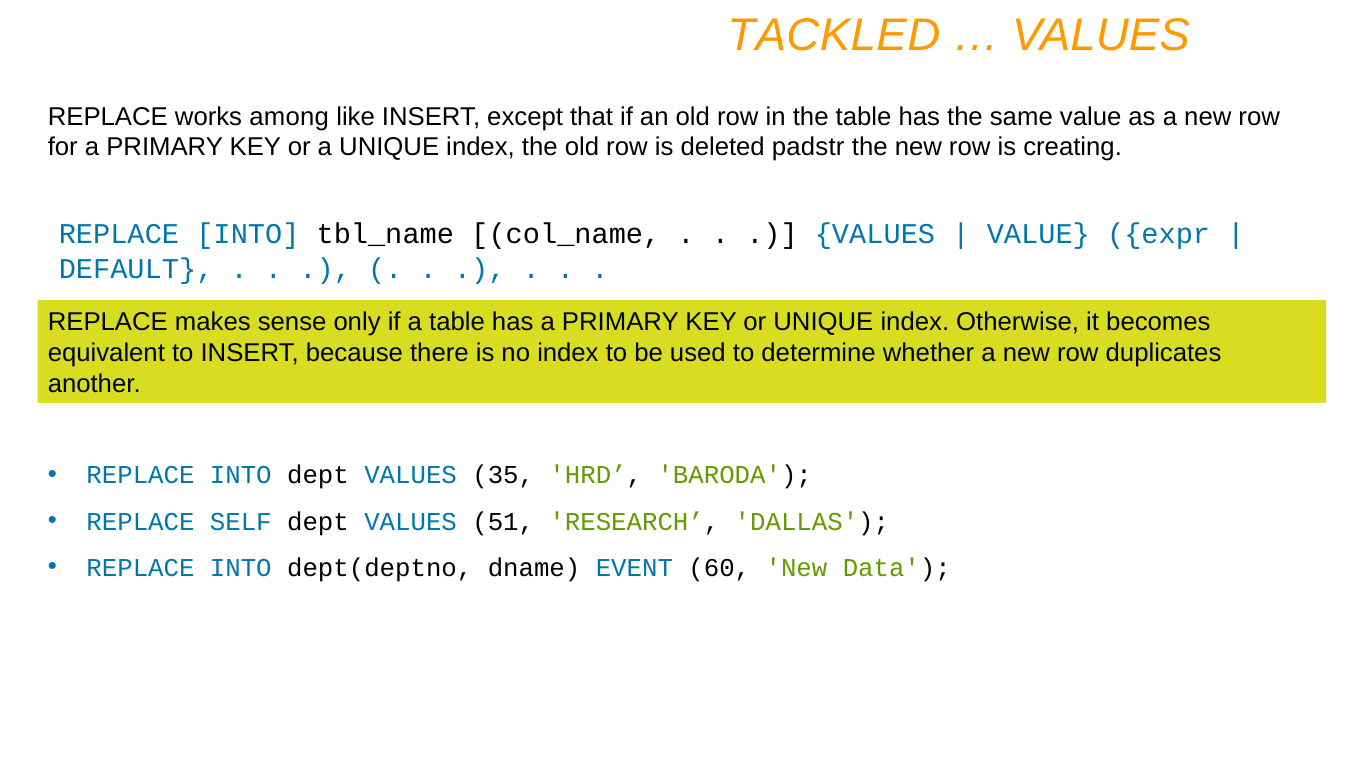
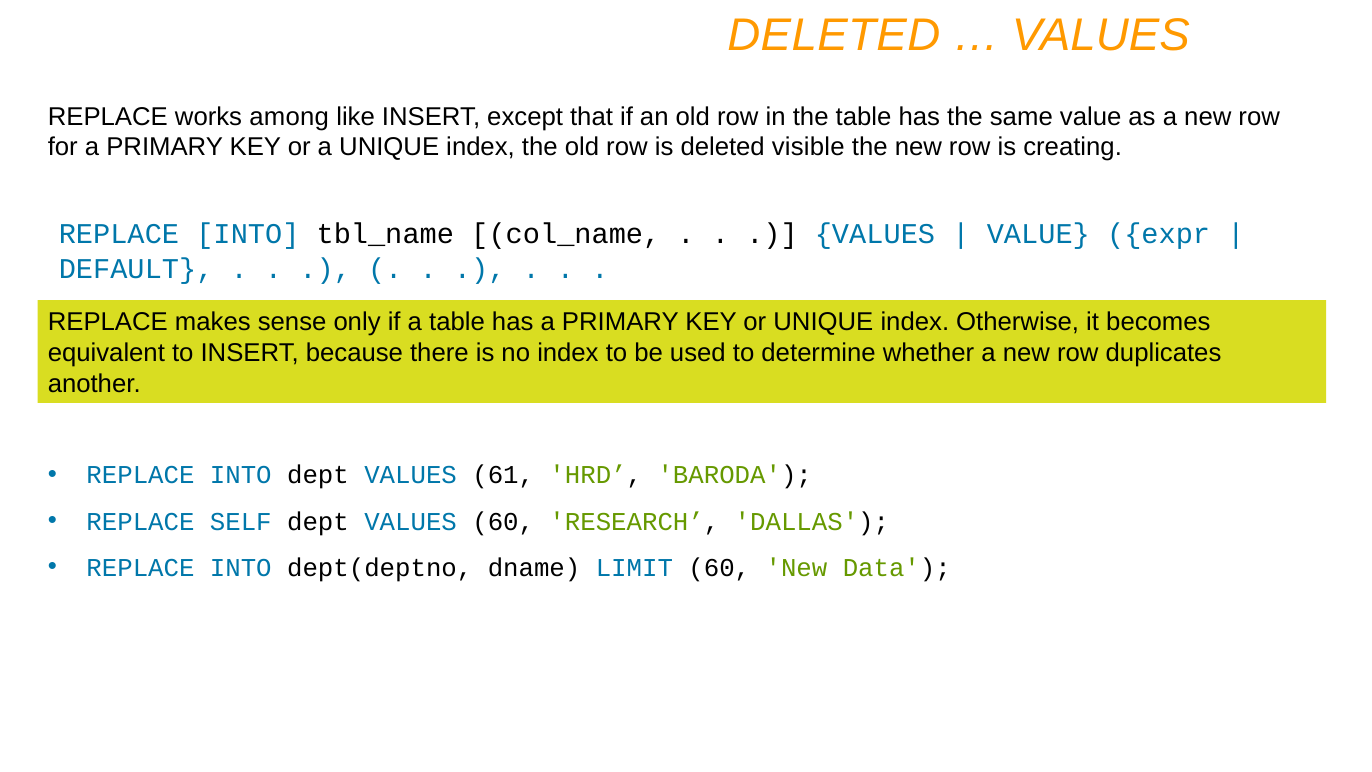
TACKLED: TACKLED -> DELETED (834, 36)
padstr: padstr -> visible (808, 147)
35: 35 -> 61 (503, 475)
VALUES 51: 51 -> 60 (503, 521)
EVENT: EVENT -> LIMIT (634, 568)
